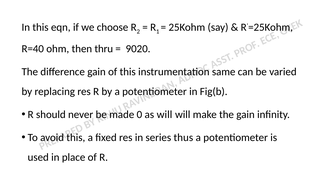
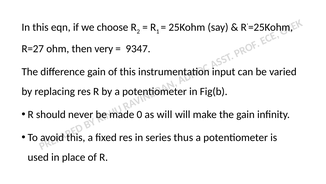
R=40: R=40 -> R=27 (33, 49)
thru: thru -> very (104, 49)
9020: 9020 -> 9347 (138, 49)
same: same -> input (224, 72)
